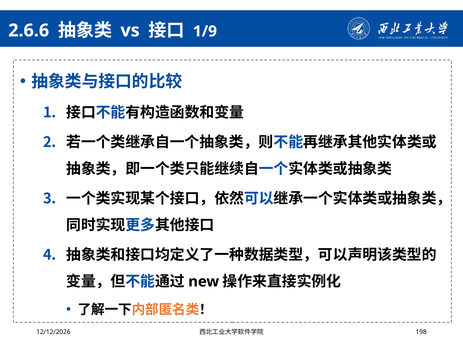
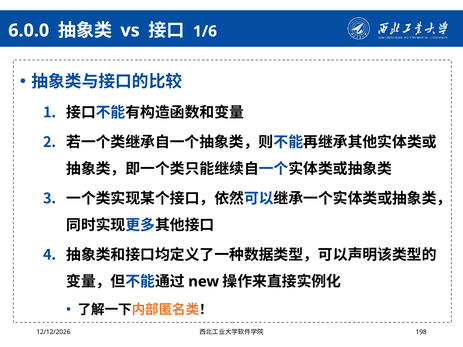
2.6.6: 2.6.6 -> 6.0.0 (29, 31)
1/9: 1/9 -> 1/6 (205, 31)
